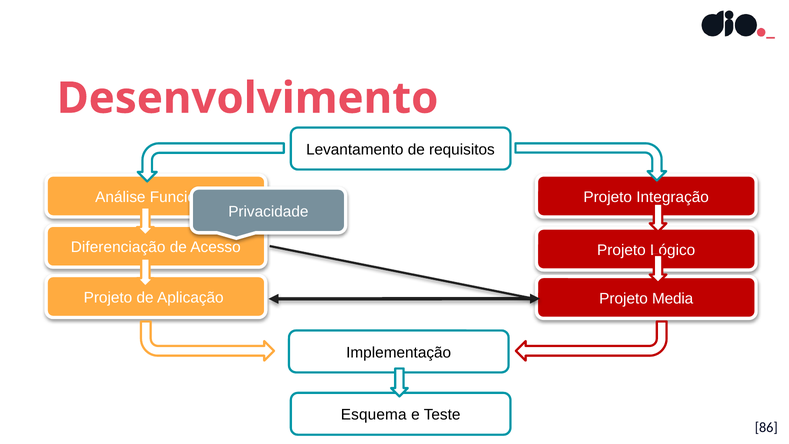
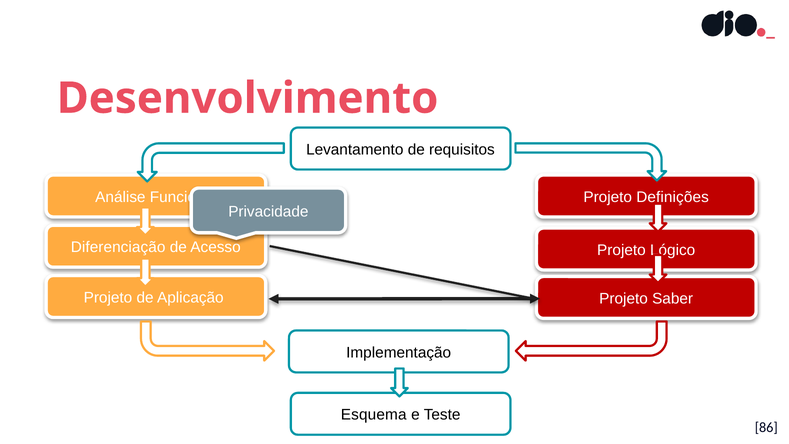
Integração: Integração -> Definições (673, 197)
Media: Media -> Saber (673, 298)
